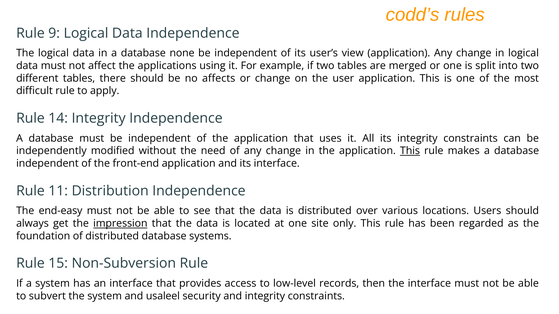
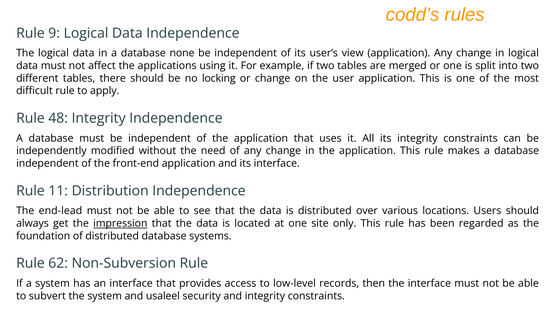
affects: affects -> locking (219, 78)
14: 14 -> 48 (58, 118)
This underline: present -> none (410, 151)
end-easy: end-easy -> end-lead (60, 211)
15: 15 -> 62 (58, 264)
